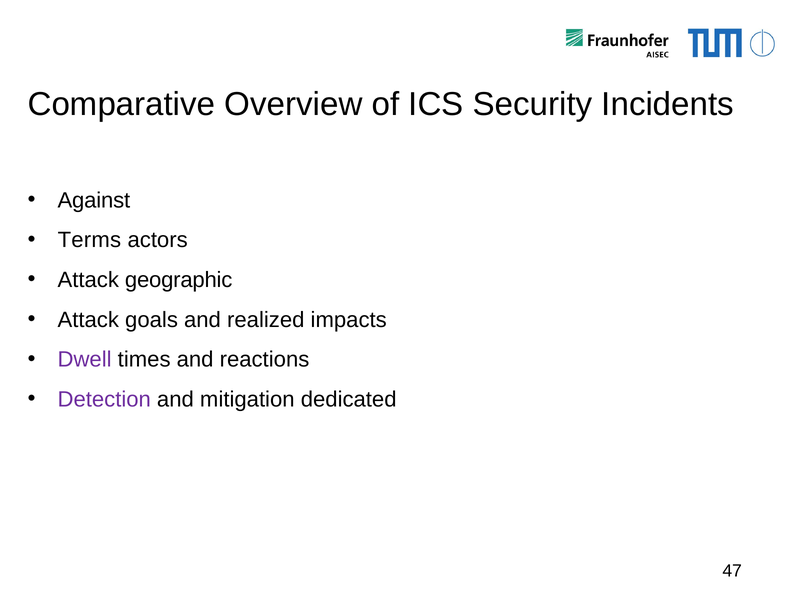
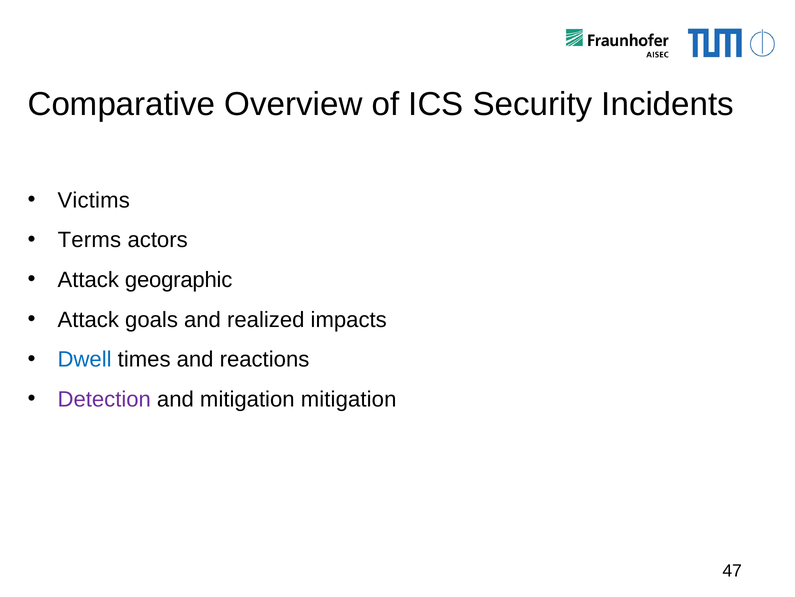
Against: Against -> Victims (94, 200)
Dwell colour: purple -> blue (85, 359)
mitigation dedicated: dedicated -> mitigation (349, 399)
